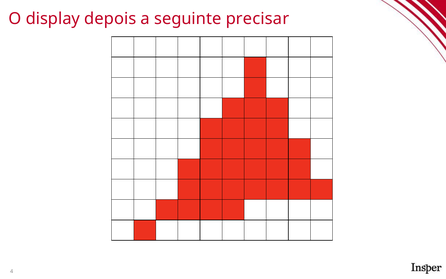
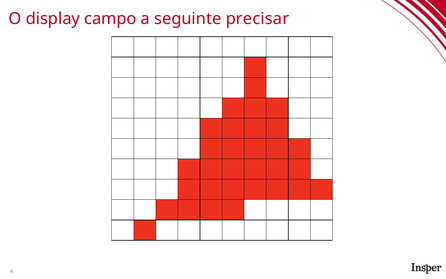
depois: depois -> campo (110, 19)
